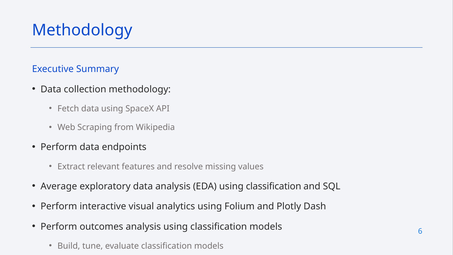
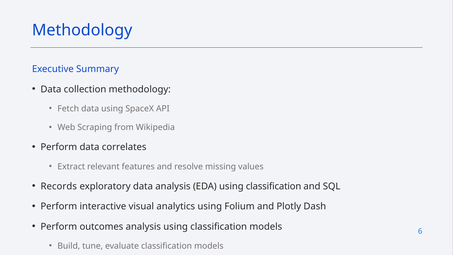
endpoints: endpoints -> correlates (124, 147)
Average: Average -> Records (59, 186)
